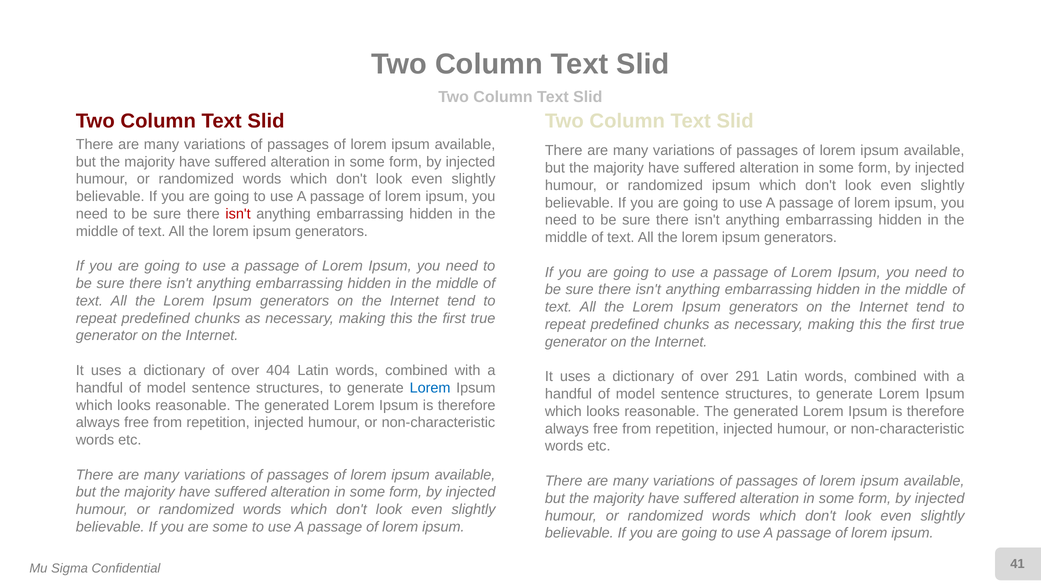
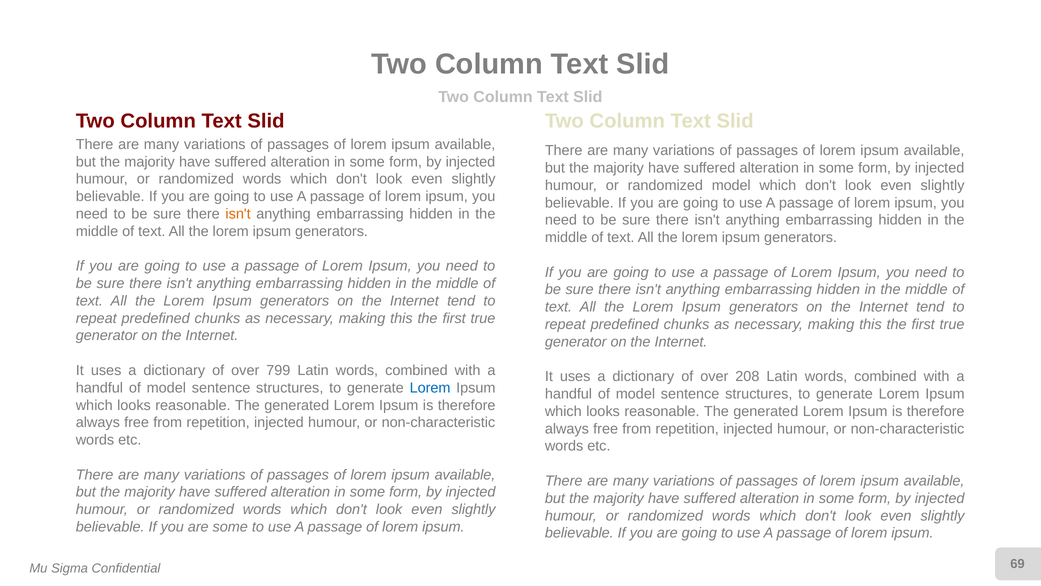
randomized ipsum: ipsum -> model (731, 185)
isn't colour: red -> orange (238, 214)
404: 404 -> 799 (278, 370)
291: 291 -> 208 (747, 376)
41: 41 -> 69 (1017, 564)
